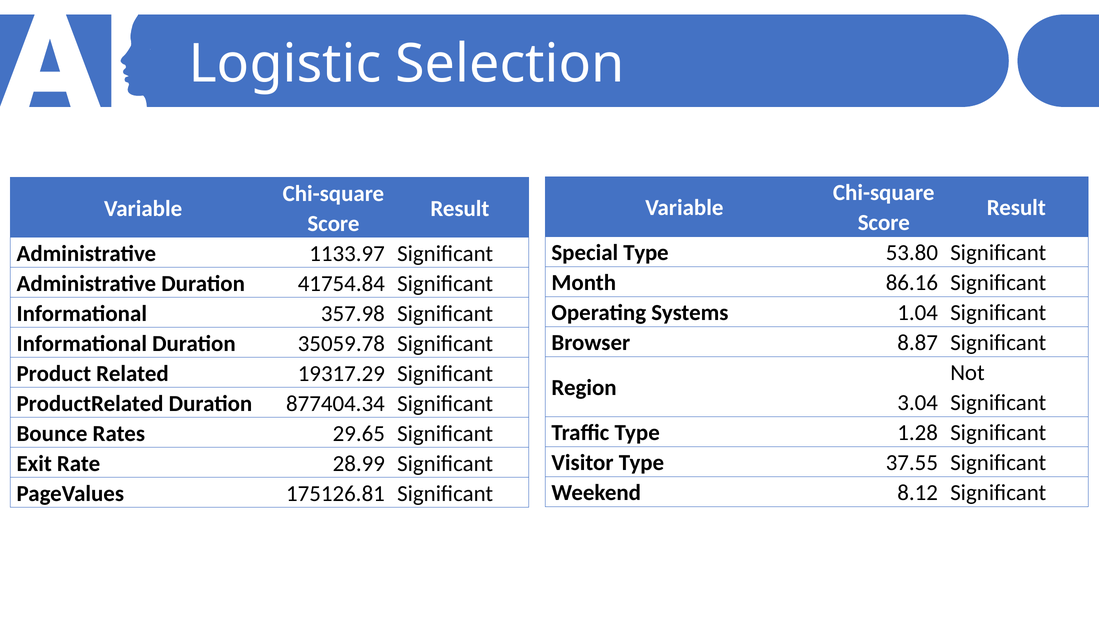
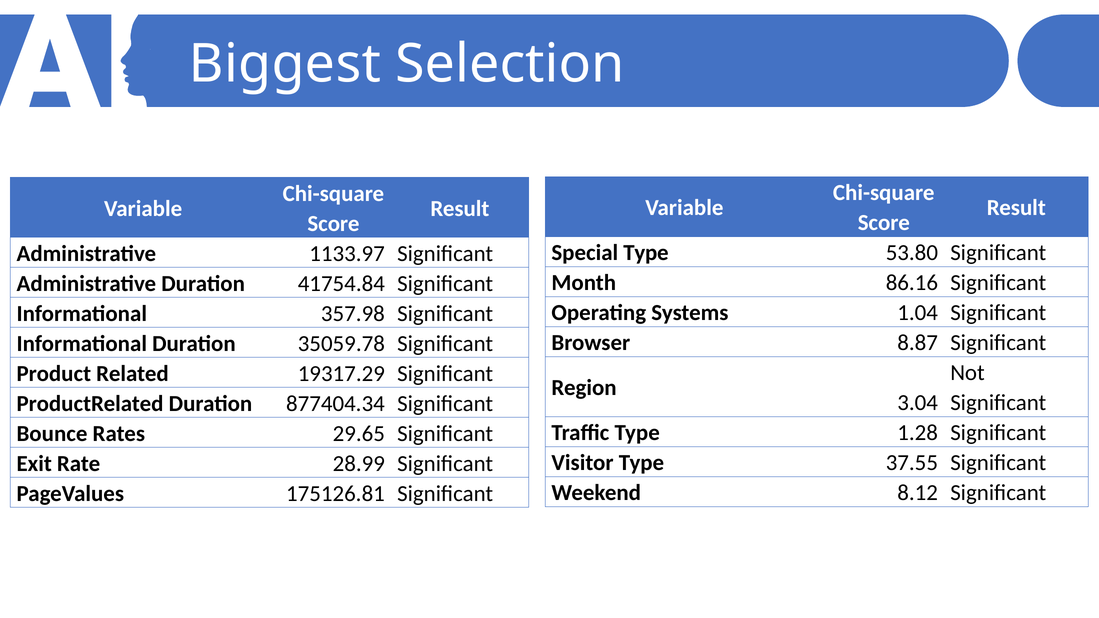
Logistic: Logistic -> Biggest (285, 64)
